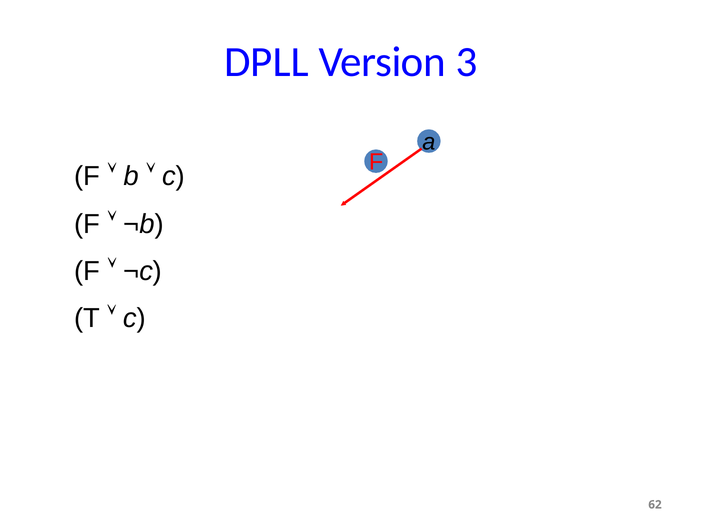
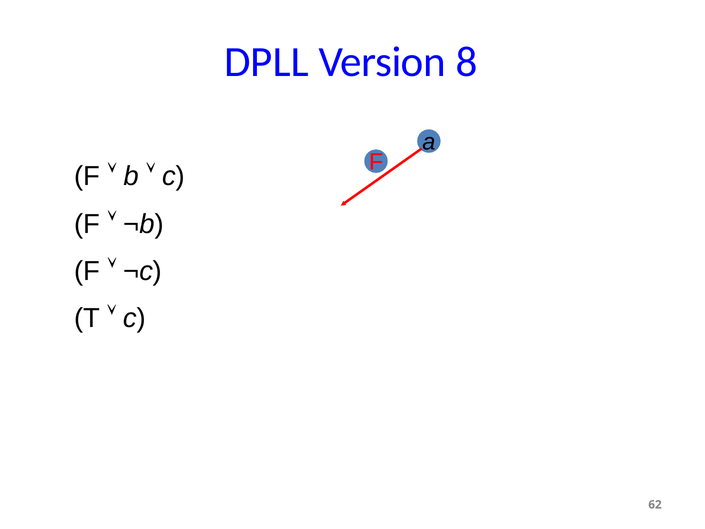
3: 3 -> 8 (467, 62)
